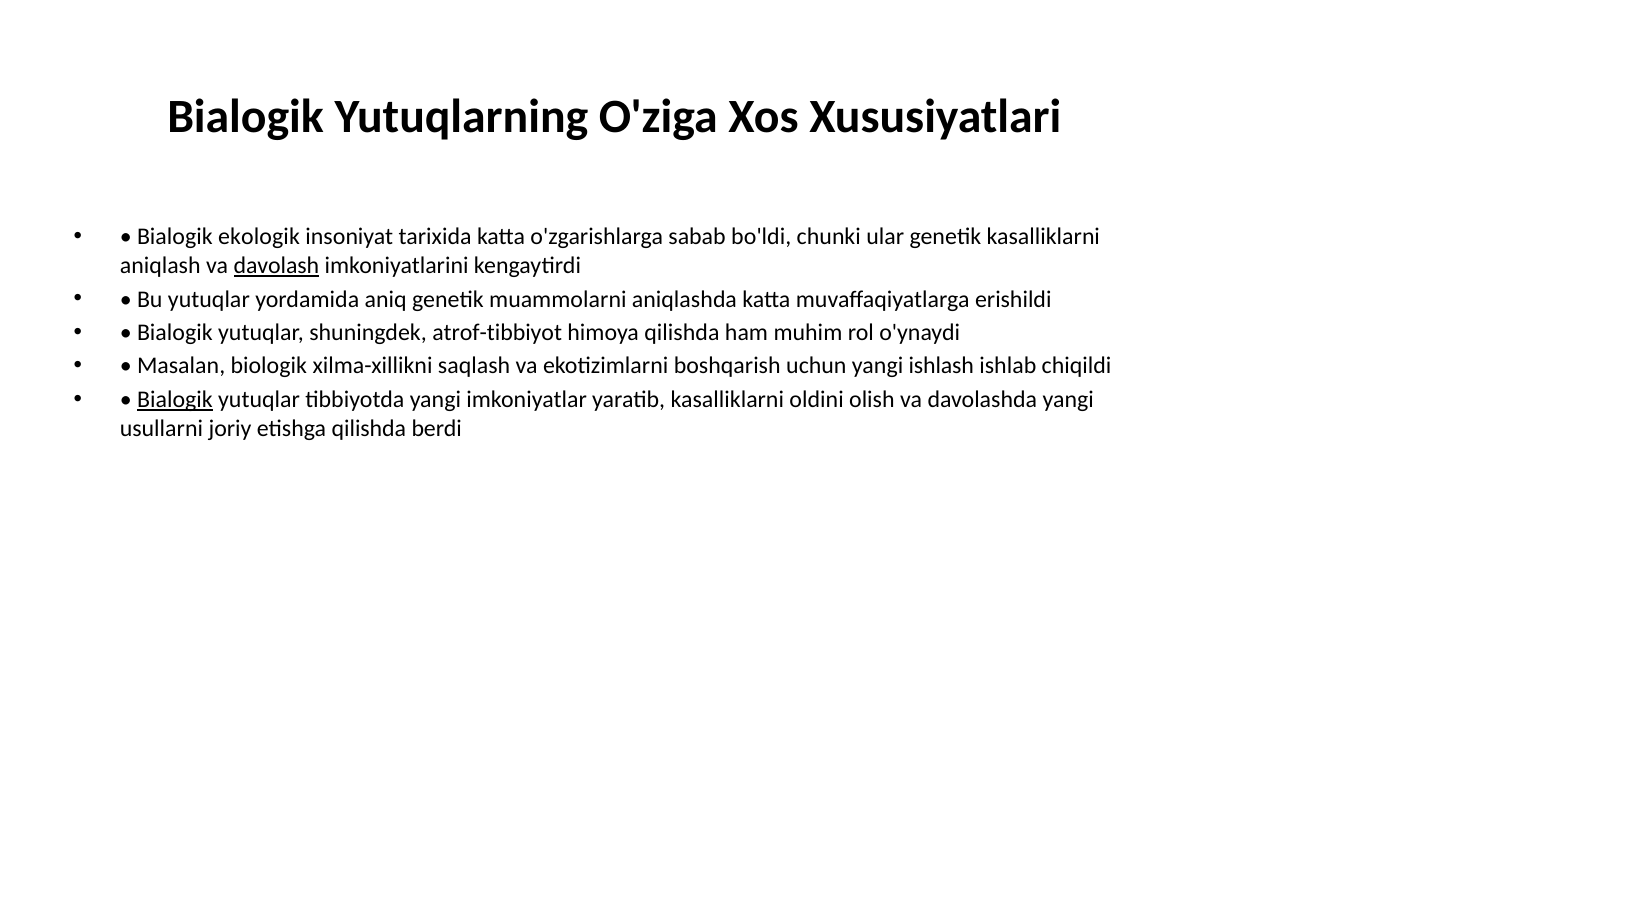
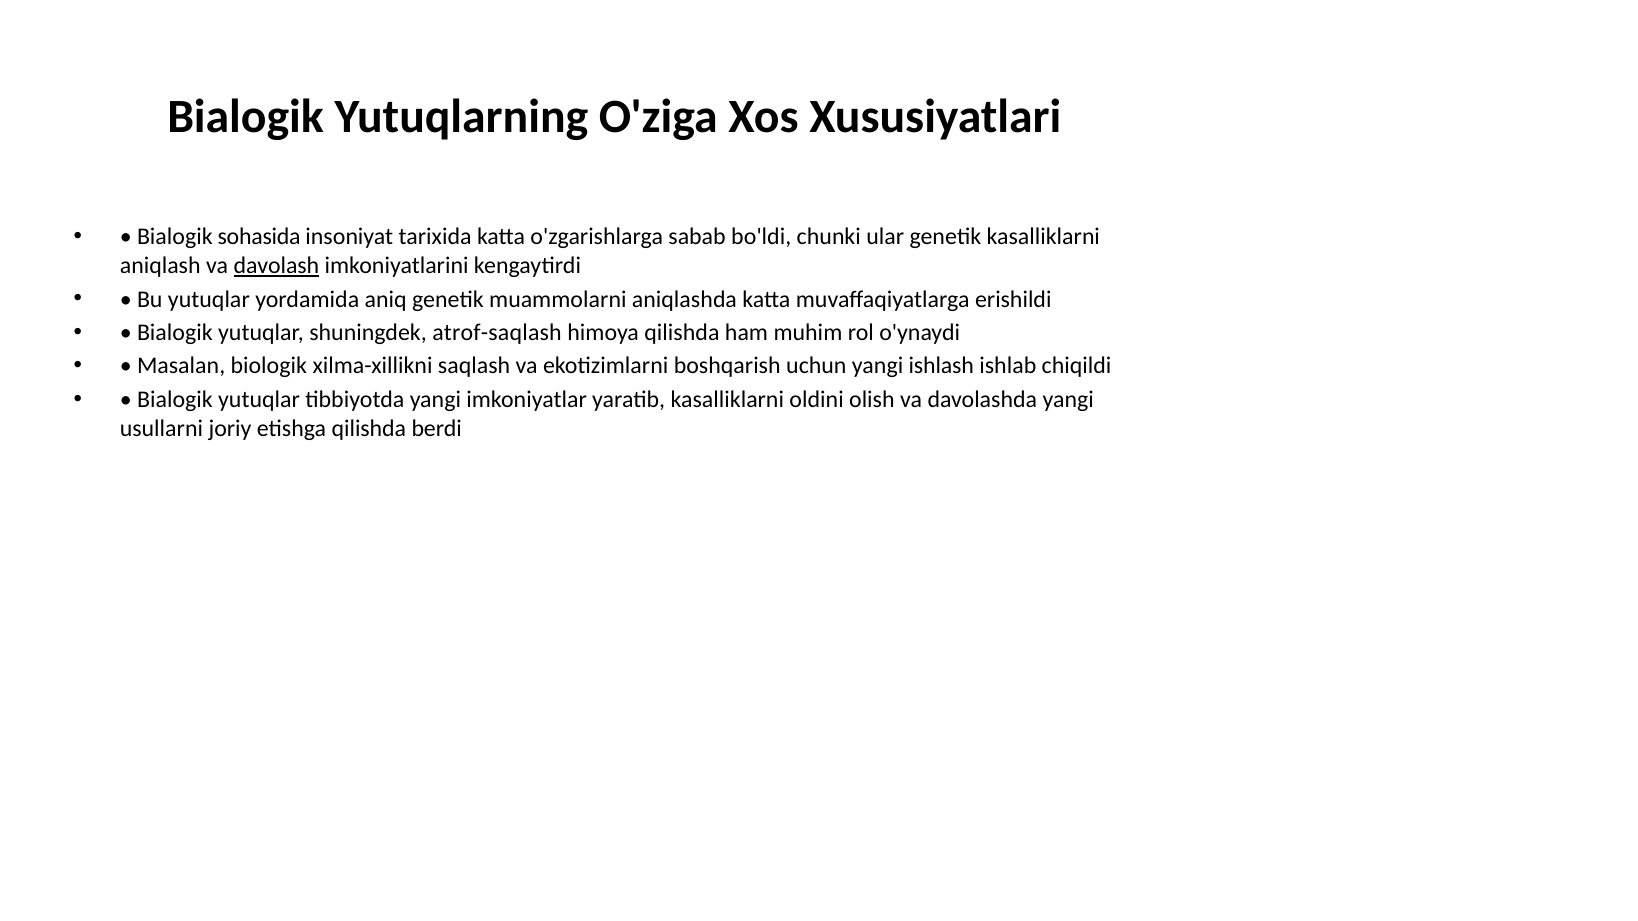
ekologik: ekologik -> sohasida (259, 237)
atrof-tibbiyot: atrof-tibbiyot -> atrof-saqlash (497, 333)
Bialogik underline: present -> none (175, 400)
